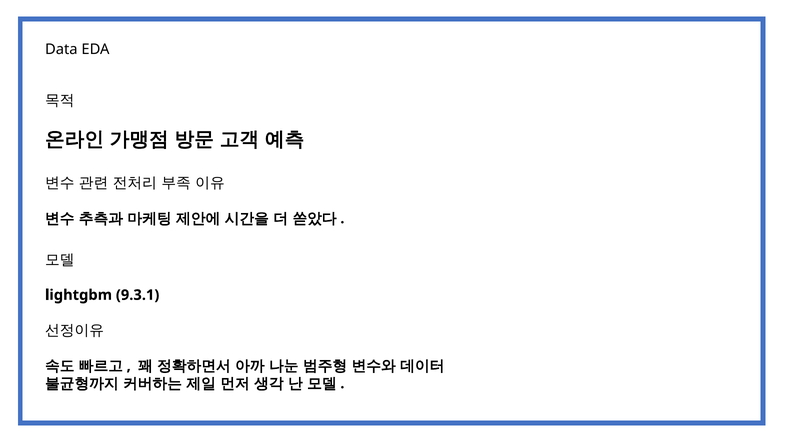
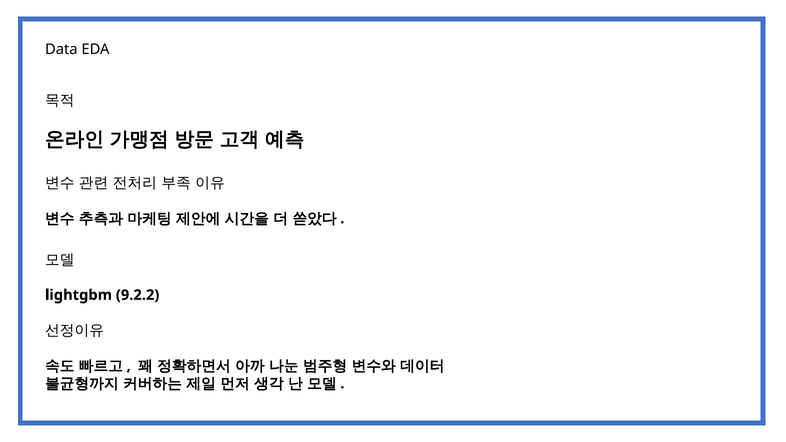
9.3.1: 9.3.1 -> 9.2.2 (138, 295)
